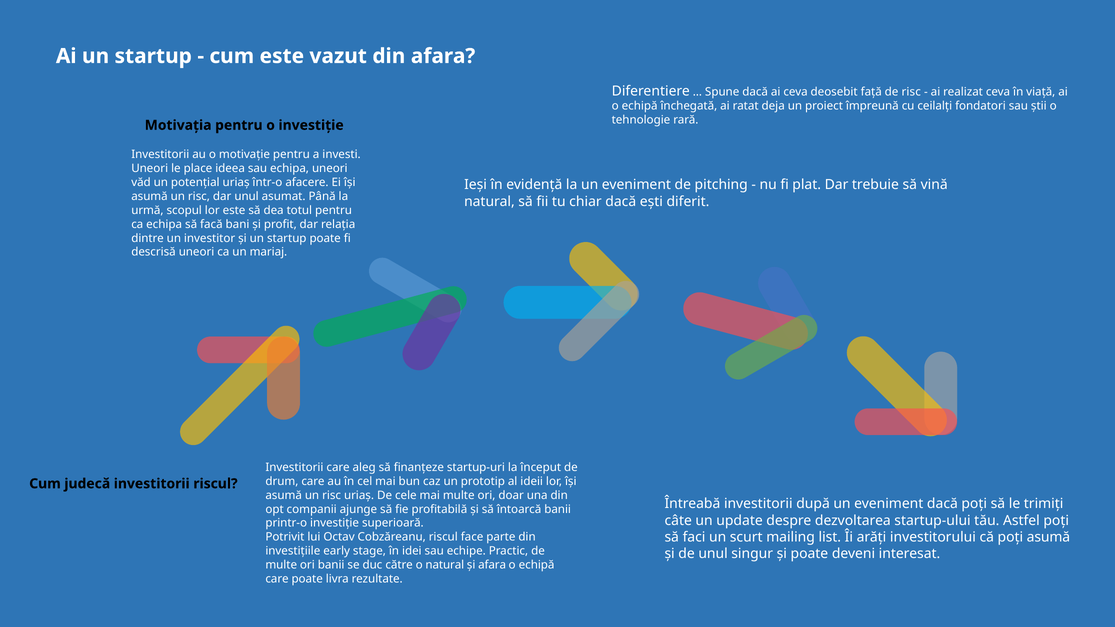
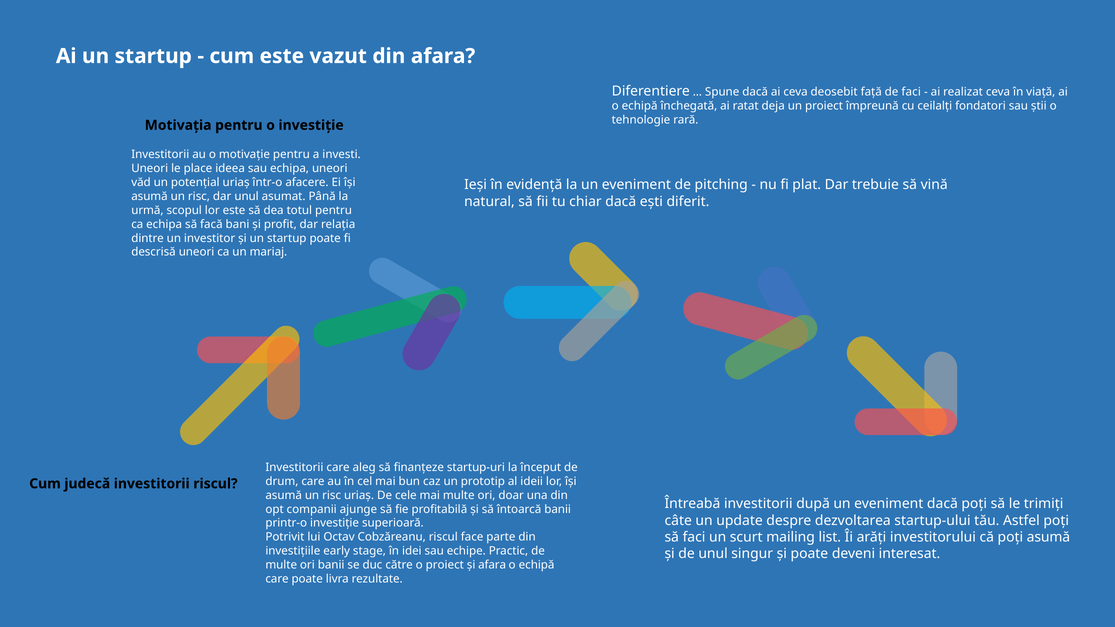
de risc: risc -> faci (911, 92)
o natural: natural -> proiect (445, 565)
